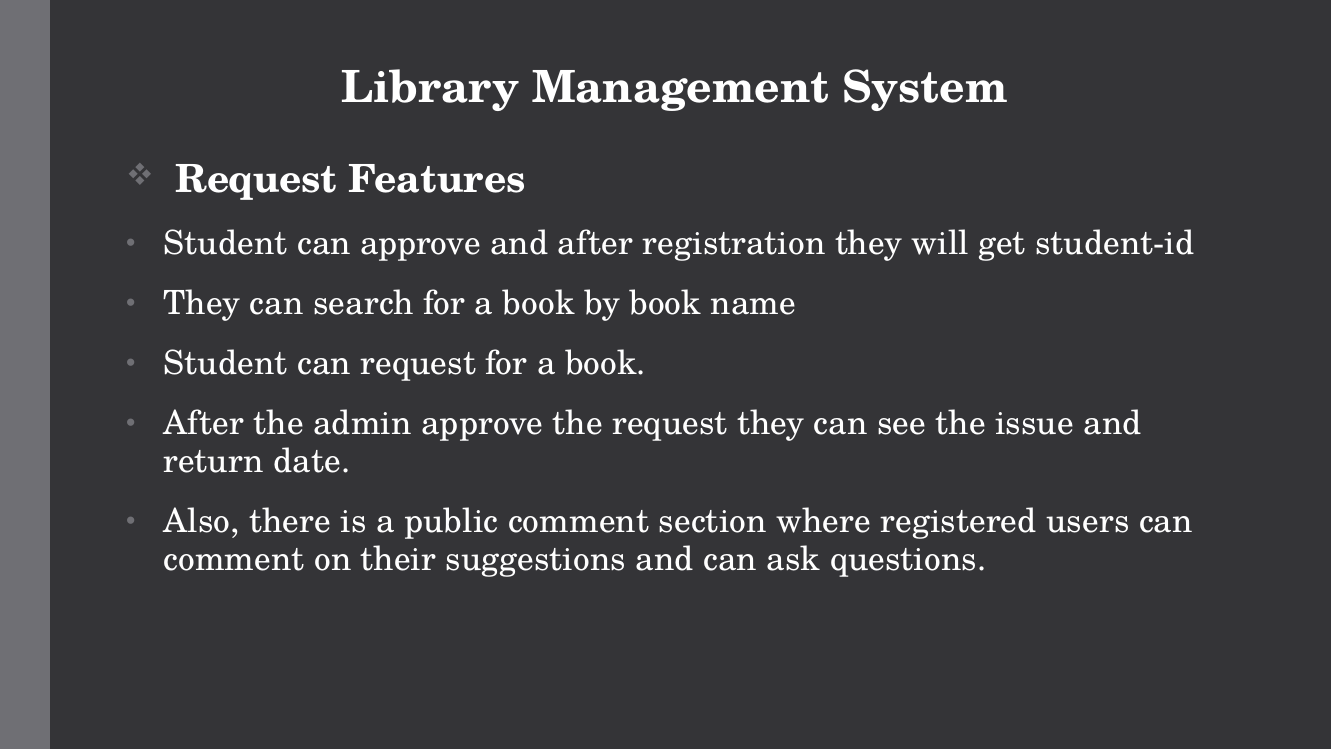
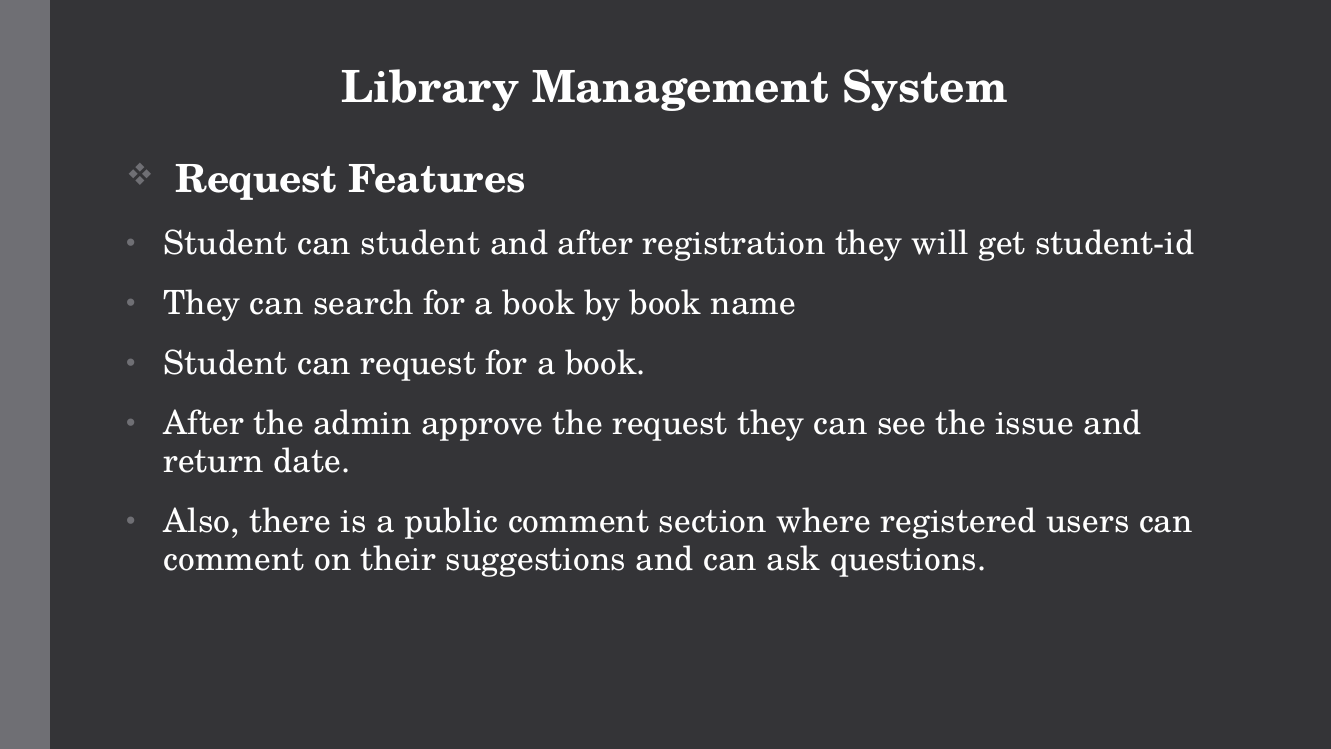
can approve: approve -> student (420, 243)
